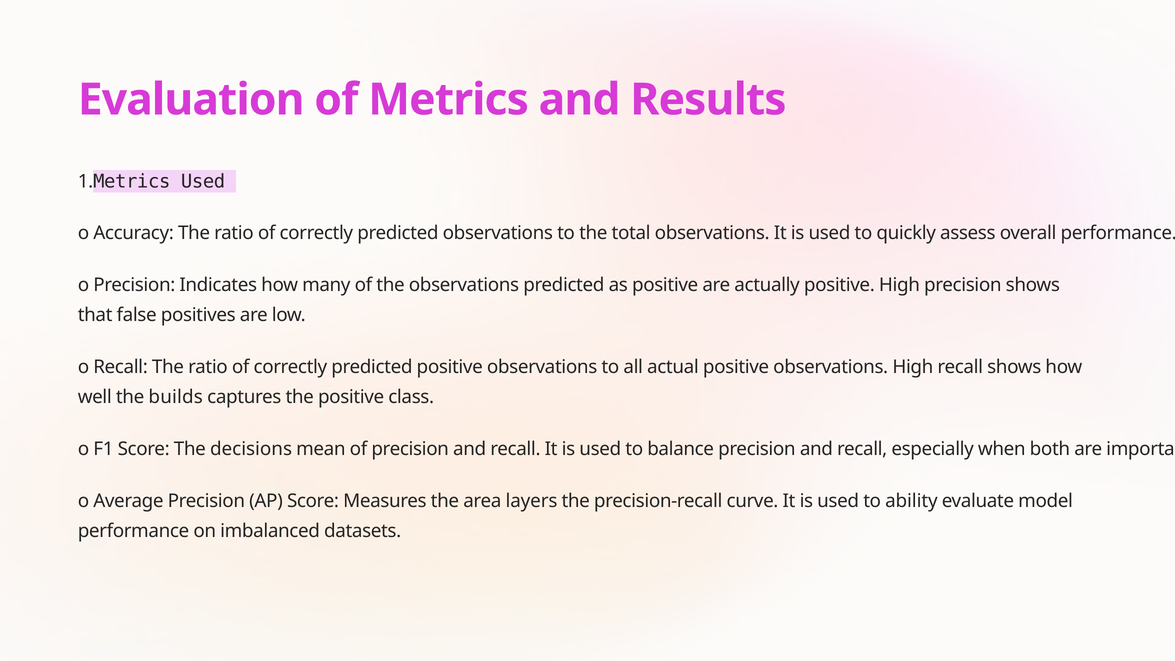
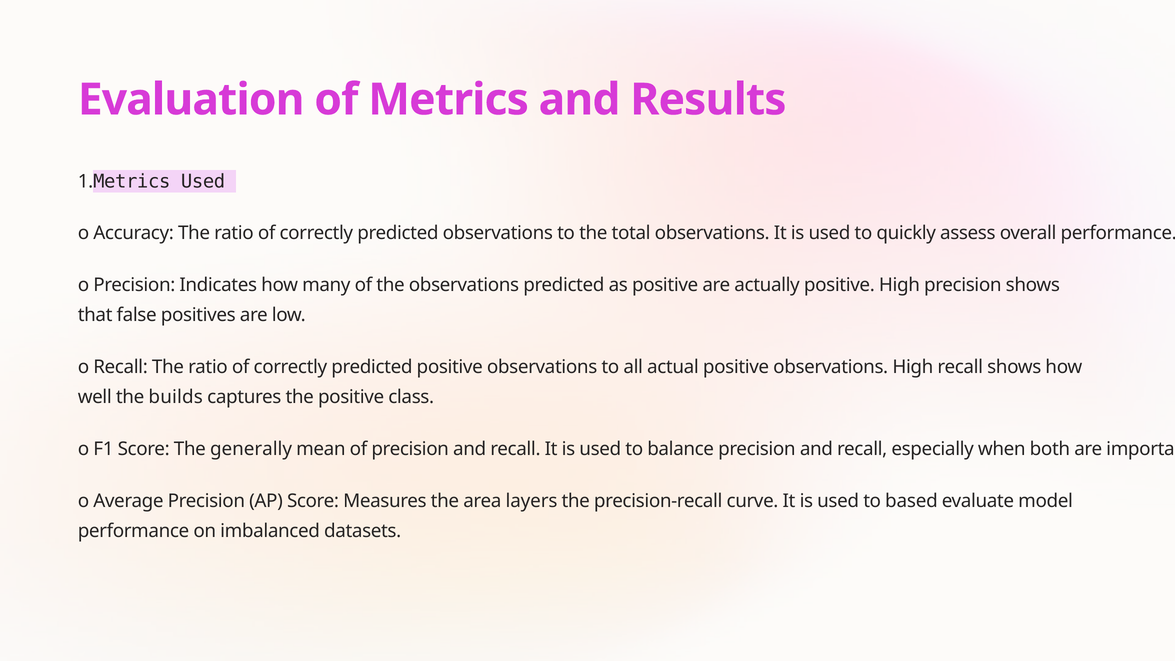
decisions: decisions -> generally (251, 449)
ability: ability -> based (911, 501)
